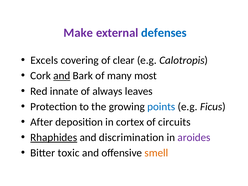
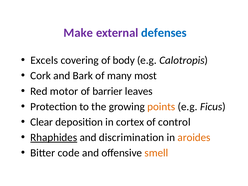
clear: clear -> body (124, 60)
and underline: present -> none (62, 76)
innate: innate -> motor (64, 91)
always: always -> barrier (107, 91)
points colour: blue -> orange (161, 107)
After: After -> Clear (42, 122)
circuits: circuits -> control (174, 122)
aroides colour: purple -> orange (194, 137)
toxic: toxic -> code (69, 153)
